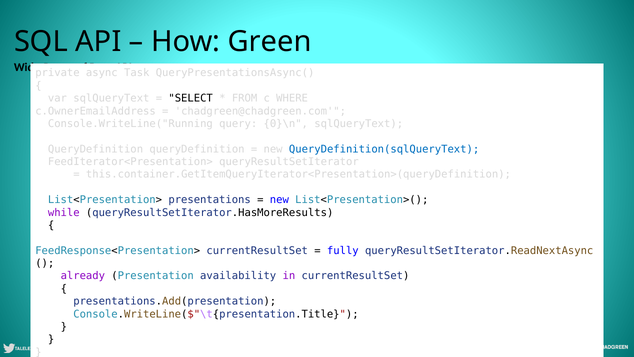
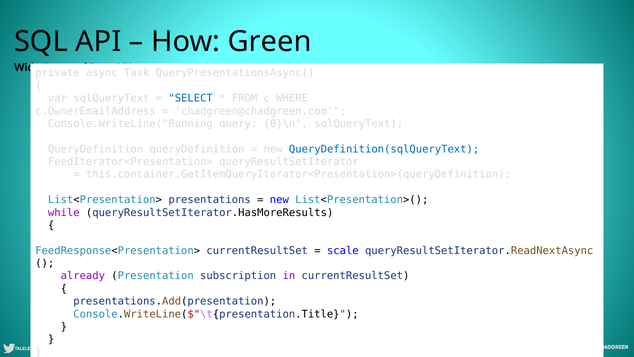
SELECT colour: black -> blue (191, 98)
fully: fully -> scale (343, 250)
availability: availability -> subscription (238, 276)
